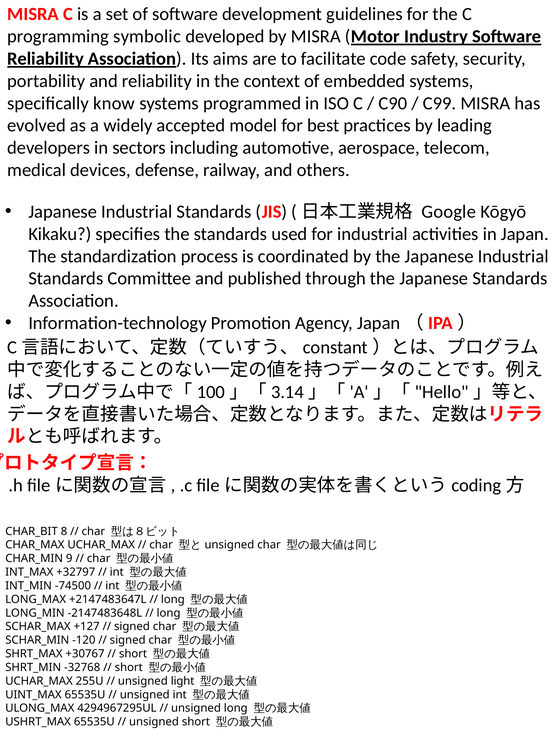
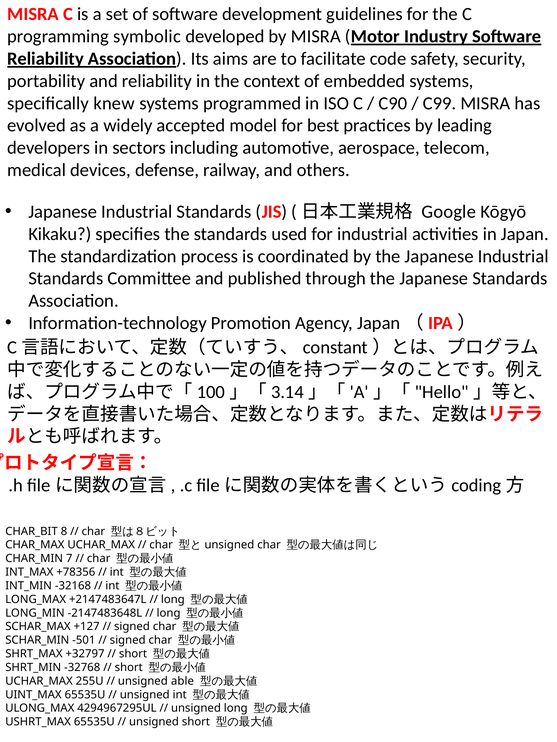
know: know -> knew (114, 103)
9: 9 -> 7 (69, 559)
+32797: +32797 -> +78356 (76, 573)
-74500: -74500 -> -32168 (73, 586)
-120: -120 -> -501 (84, 641)
+30767: +30767 -> +32797 (85, 654)
light: light -> able (182, 682)
